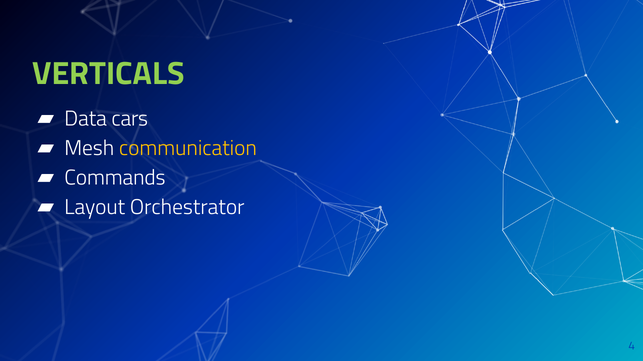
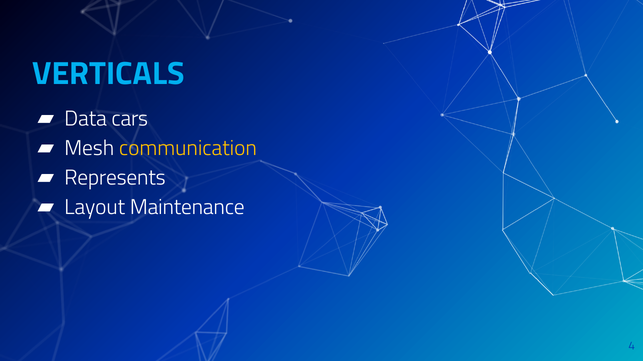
VERTICALS colour: light green -> light blue (108, 74)
Commands: Commands -> Represents (115, 178)
Orchestrator: Orchestrator -> Maintenance (187, 207)
